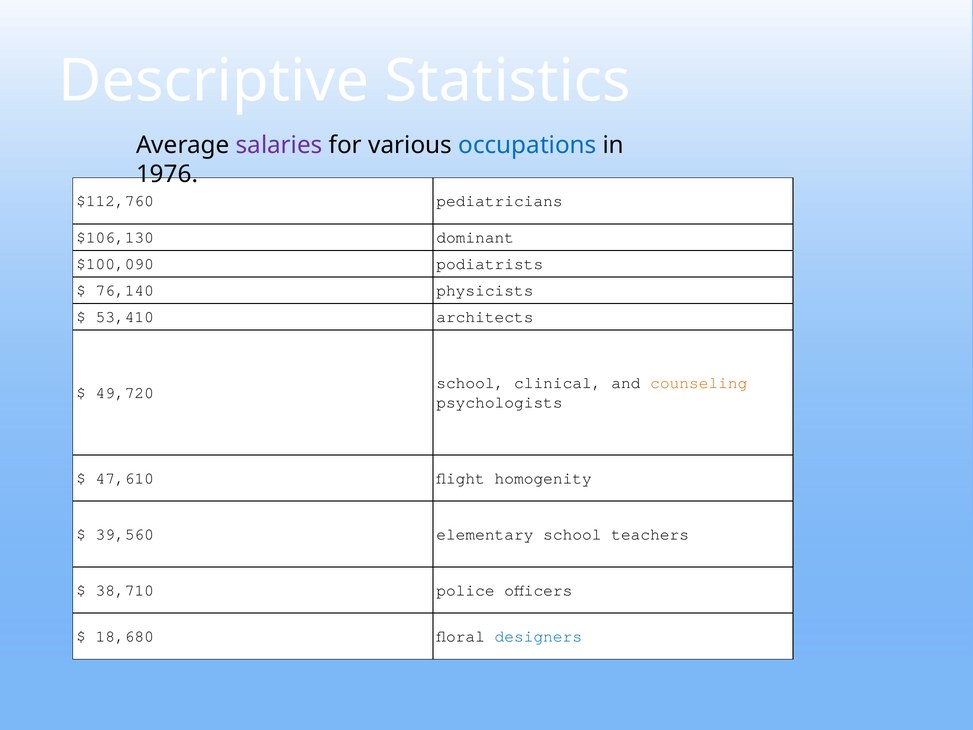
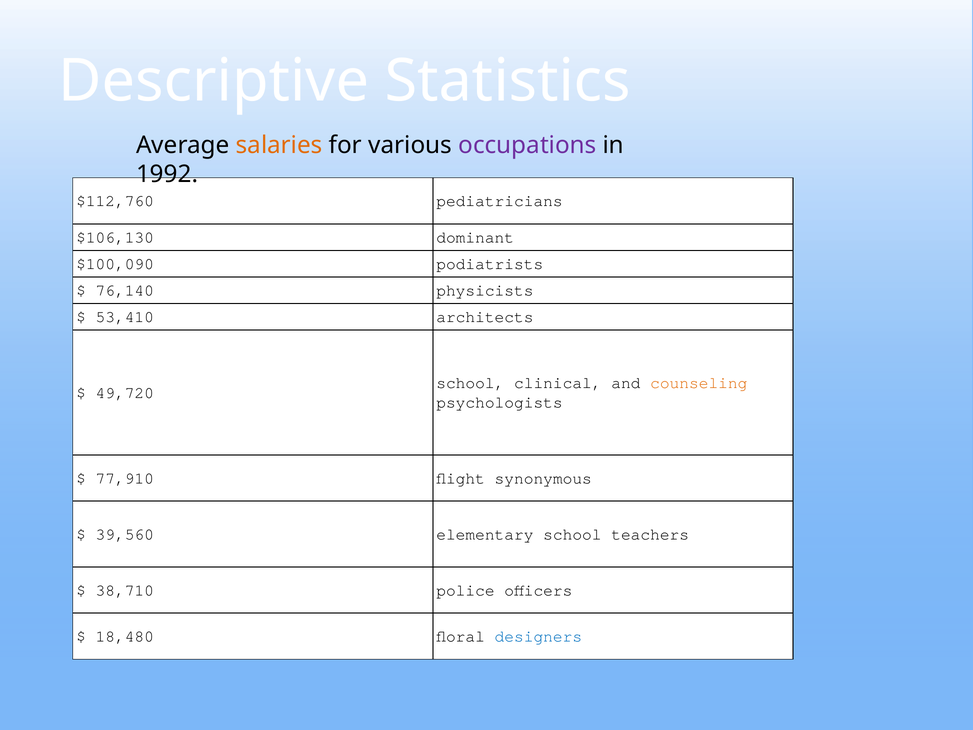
salaries colour: purple -> orange (279, 145)
occupations colour: blue -> purple (527, 145)
1976: 1976 -> 1992 (167, 174)
47,610: 47,610 -> 77,910 (125, 478)
homogenity: homogenity -> synonymous (543, 478)
18,680: 18,680 -> 18,480 (125, 636)
